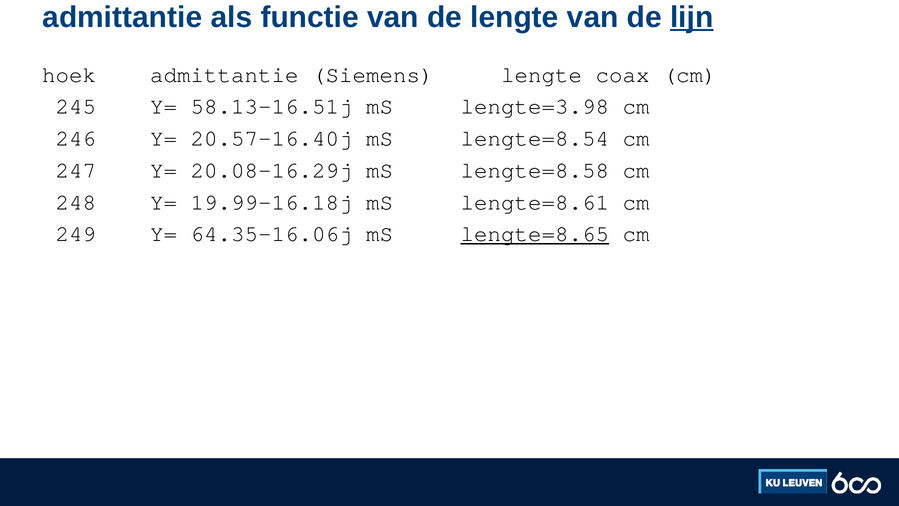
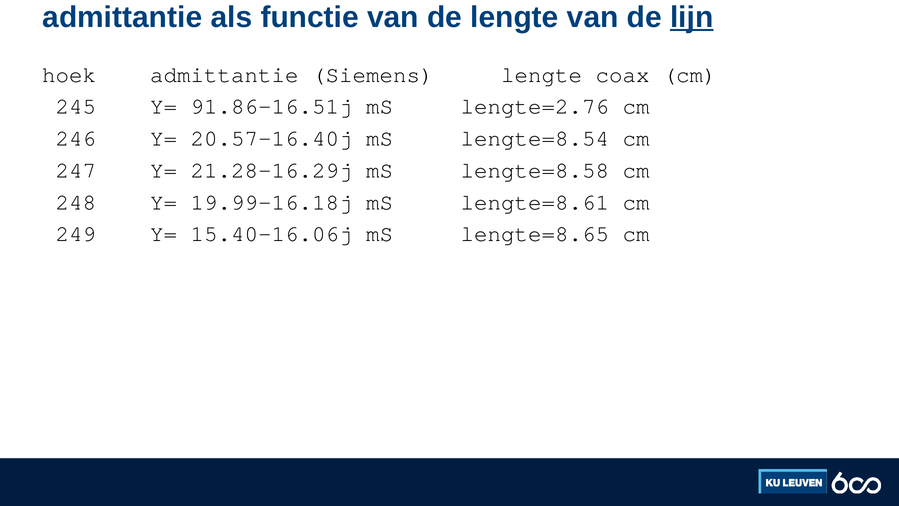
58.13-16.51j: 58.13-16.51j -> 91.86-16.51j (272, 106)
lengte=3.98: lengte=3.98 -> lengte=2.76 (535, 106)
20.08-16.29j: 20.08-16.29j -> 21.28-16.29j (272, 170)
64.35-16.06j: 64.35-16.06j -> 15.40-16.06j (272, 234)
lengte=8.65 underline: present -> none (535, 234)
